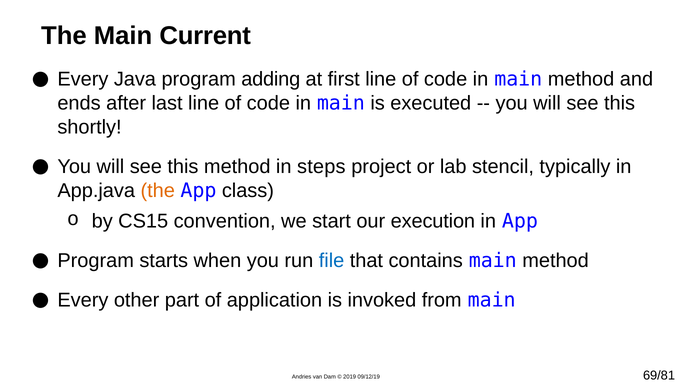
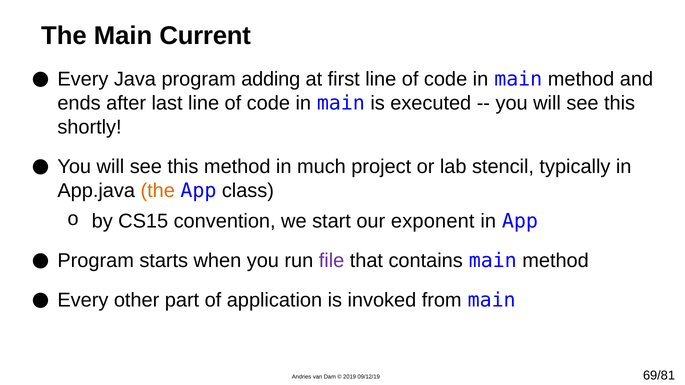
steps: steps -> much (321, 167)
execution: execution -> exponent (433, 221)
file colour: blue -> purple (332, 261)
